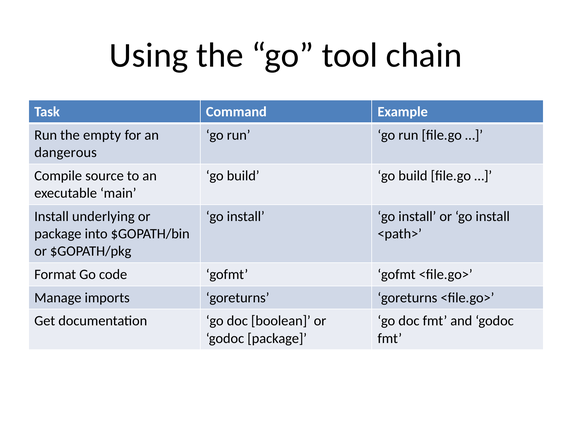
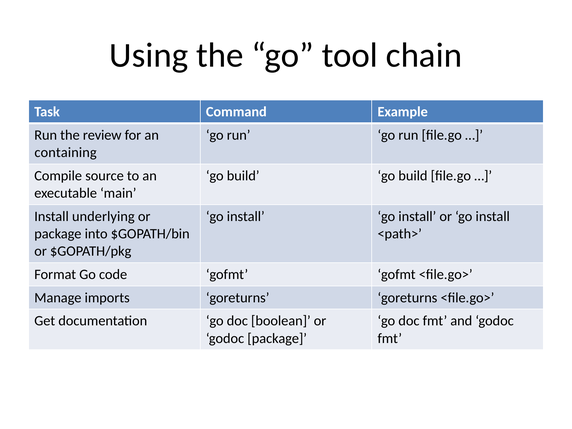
empty: empty -> review (102, 135)
dangerous: dangerous -> containing (66, 153)
